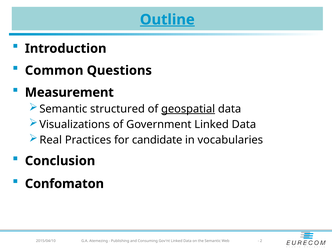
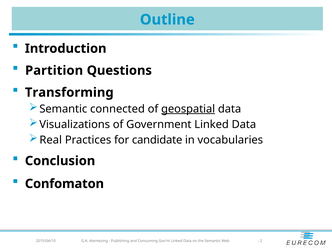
Outline underline: present -> none (167, 20)
Common: Common -> Partition (54, 70)
Measurement: Measurement -> Transforming (69, 92)
structured: structured -> connected (117, 109)
